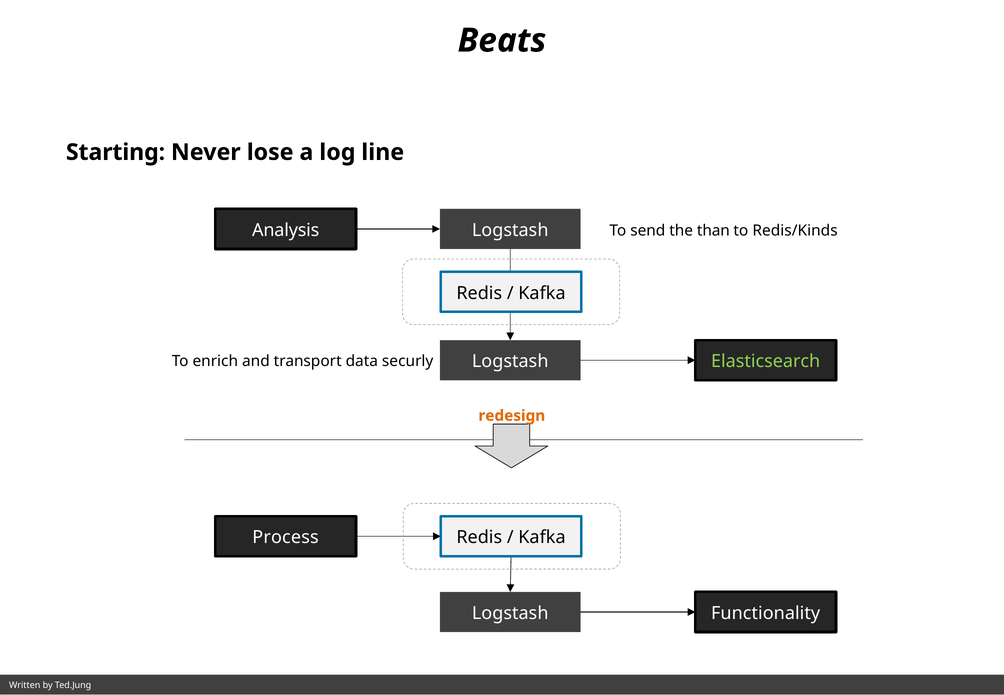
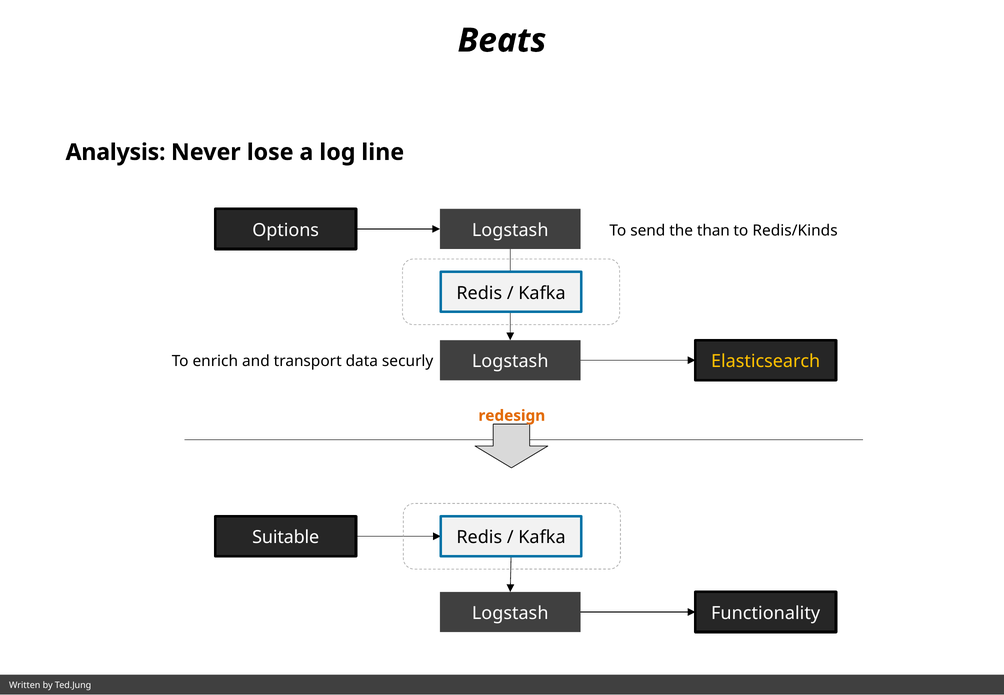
Starting: Starting -> Analysis (116, 152)
Analysis: Analysis -> Options (286, 230)
Elasticsearch colour: light green -> yellow (766, 362)
Process: Process -> Suitable (286, 538)
